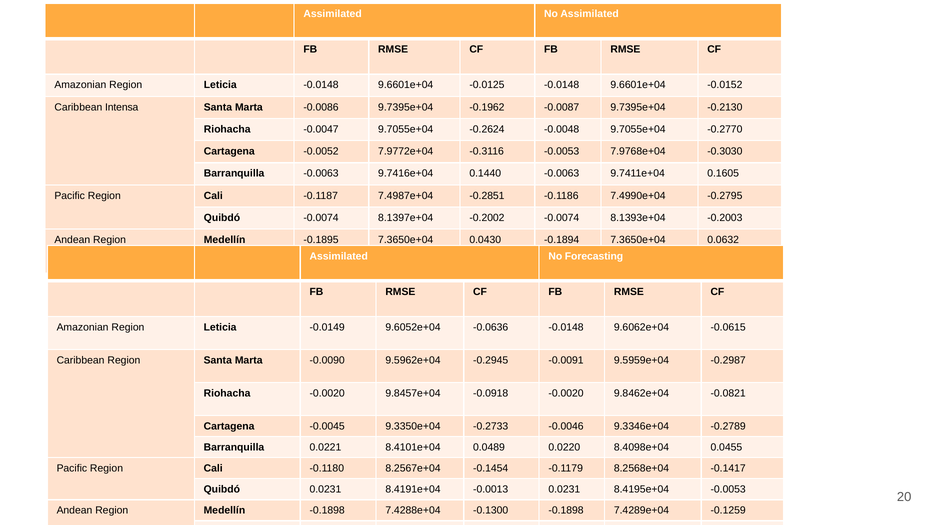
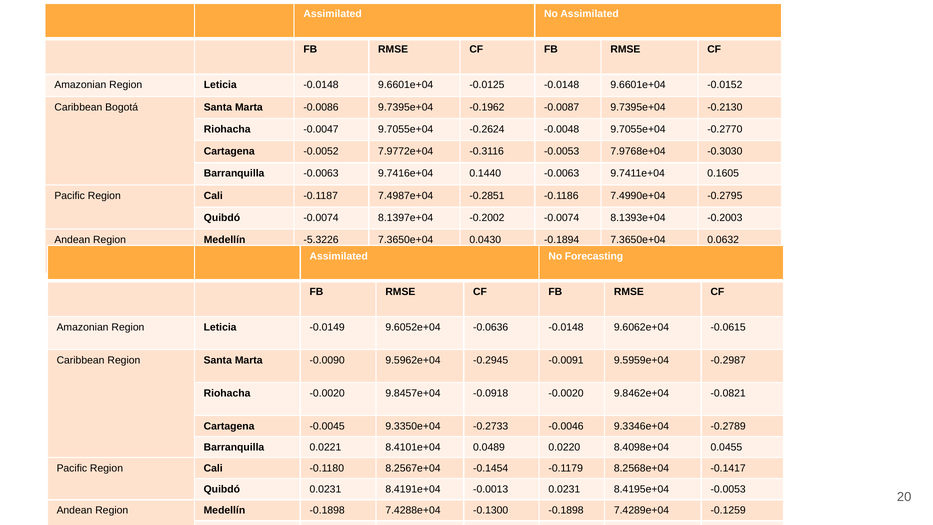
Intensa: Intensa -> Bogotá (122, 107)
-0.1895: -0.1895 -> -5.3226 (321, 240)
